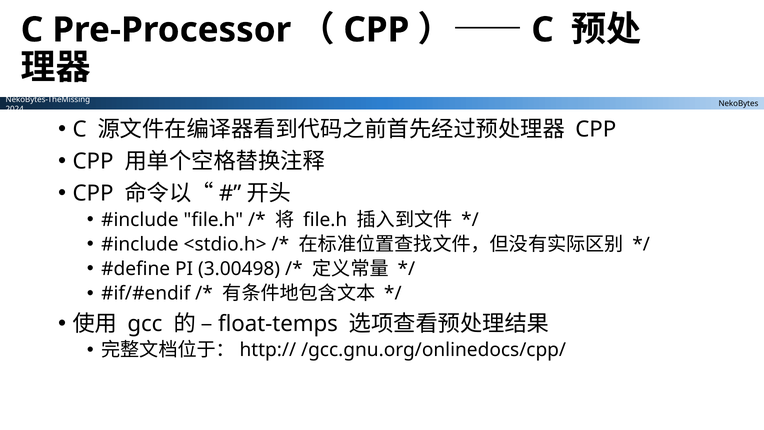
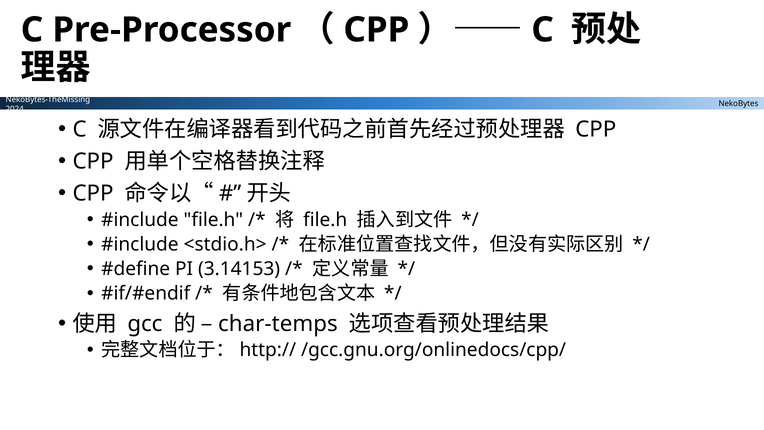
3.00498: 3.00498 -> 3.14153 (239, 269)
float-temps: float-temps -> char-temps (278, 324)
